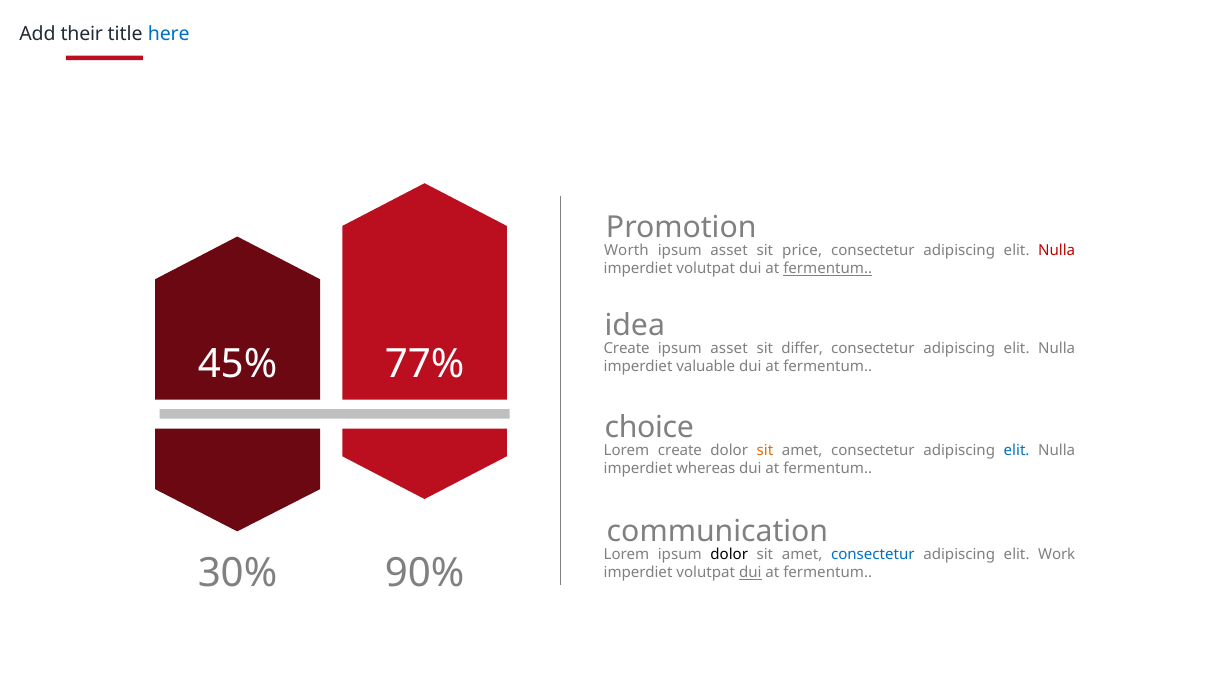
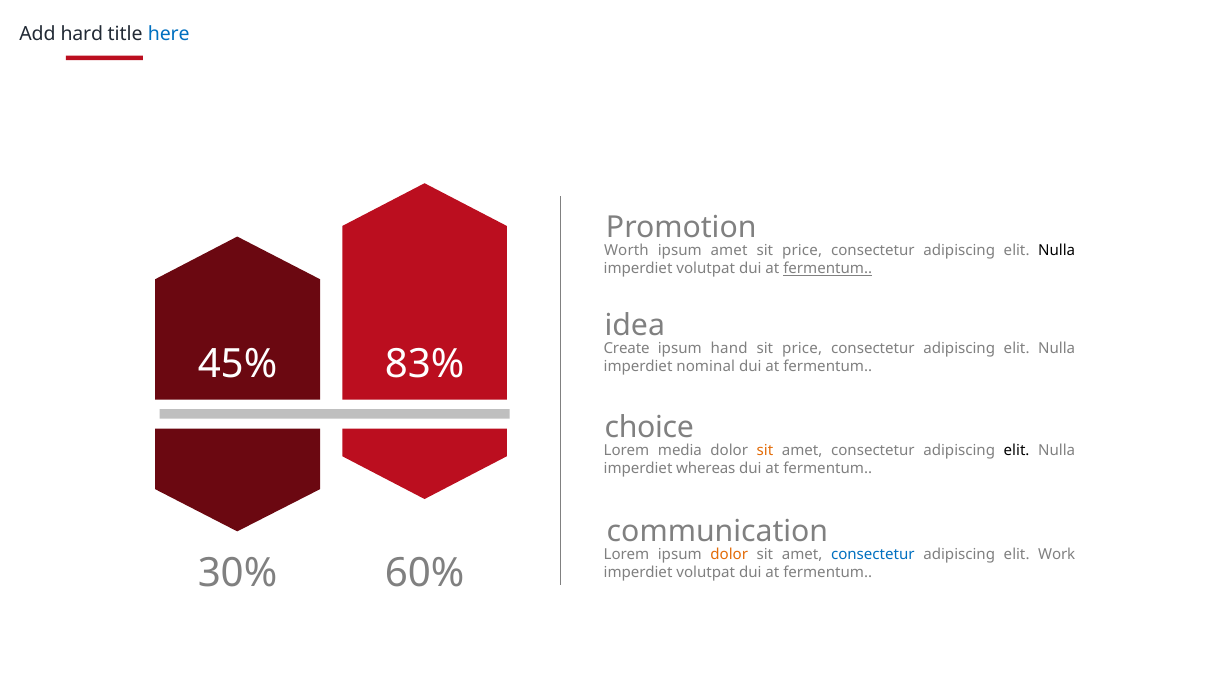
their: their -> hard (82, 34)
asset: asset -> amet (729, 250)
Nulla colour: red -> black (1057, 250)
asset: asset -> hand (729, 349)
differ: differ -> price (802, 349)
77%: 77% -> 83% (425, 364)
valuable: valuable -> nominal (706, 367)
Lorem create: create -> media (680, 451)
elit colour: blue -> black (1017, 451)
dolor colour: black -> orange (729, 555)
90%: 90% -> 60% (425, 573)
dui underline: present -> none (750, 573)
